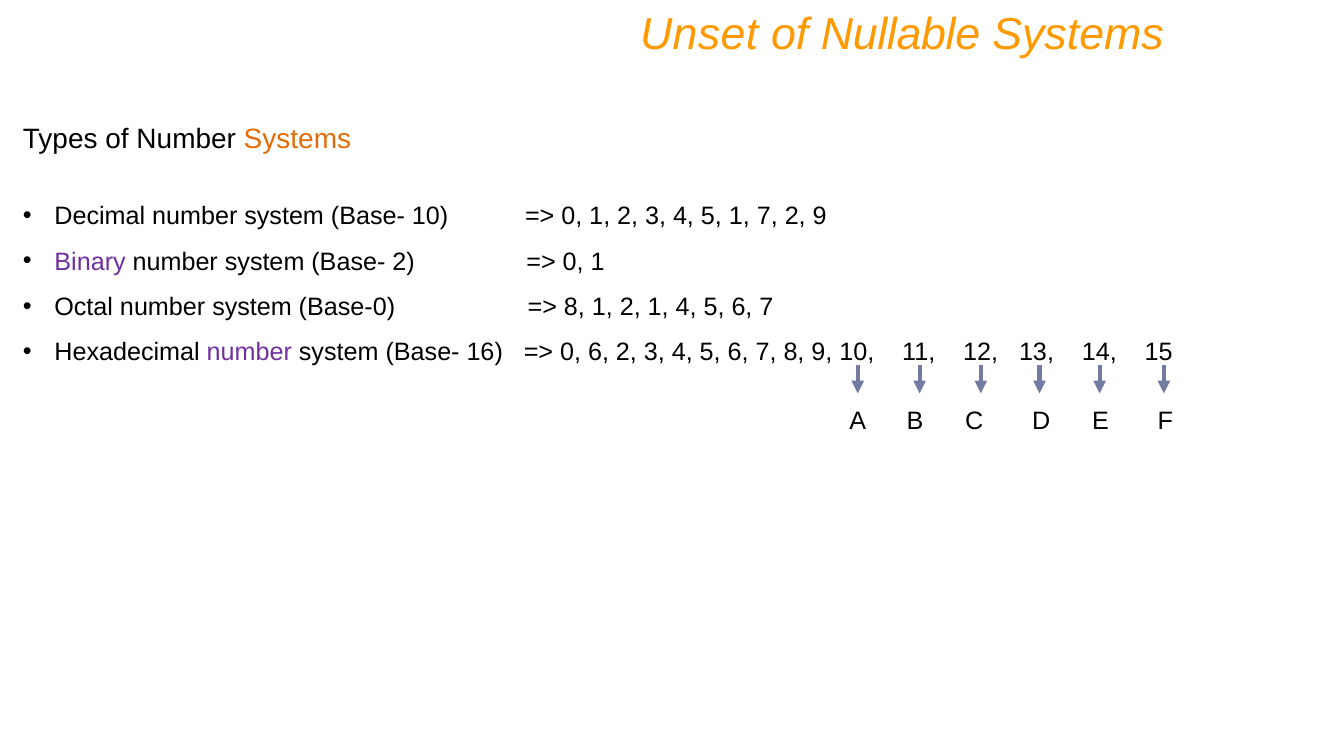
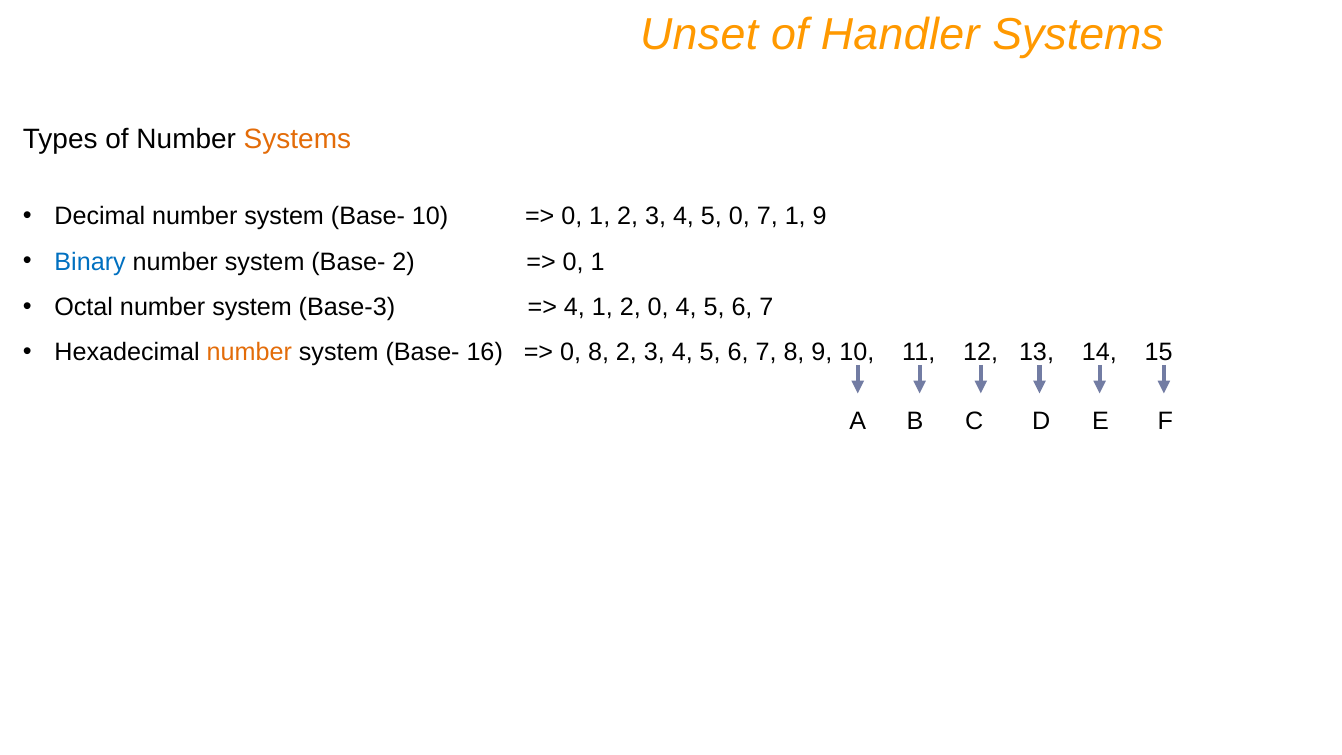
Nullable: Nullable -> Handler (900, 35)
5 1: 1 -> 0 (739, 217)
7 2: 2 -> 1 (795, 217)
Binary colour: purple -> blue (90, 262)
Base-0: Base-0 -> Base-3 (347, 307)
8: 8 -> 4 (574, 307)
2 1: 1 -> 0 (658, 307)
number colour: purple -> orange (249, 352)
0 6: 6 -> 8 (599, 352)
